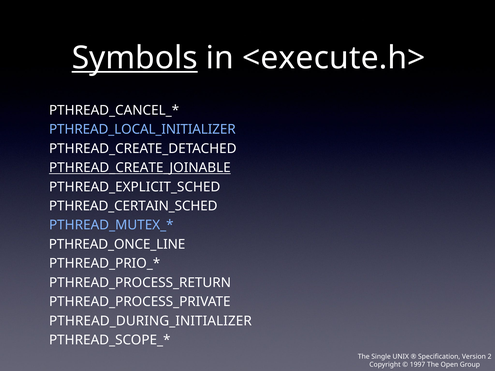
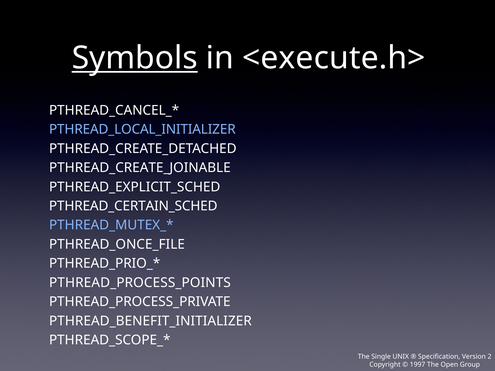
PTHREAD_CREATE_JOINABLE underline: present -> none (140, 168)
PTHREAD_ONCE_LINE: PTHREAD_ONCE_LINE -> PTHREAD_ONCE_FILE (117, 244)
PTHREAD_PROCESS_RETURN: PTHREAD_PROCESS_RETURN -> PTHREAD_PROCESS_POINTS (140, 283)
PTHREAD_DURING_INITIALIZER: PTHREAD_DURING_INITIALIZER -> PTHREAD_BENEFIT_INITIALIZER (150, 321)
